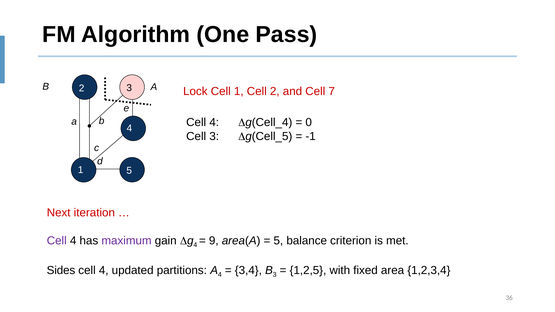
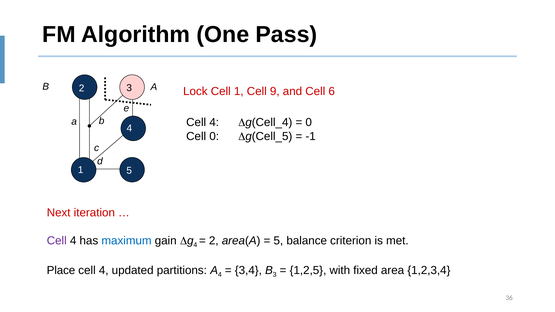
Cell 2: 2 -> 9 (275, 92)
7: 7 -> 6 (332, 92)
Cell 3: 3 -> 0 (214, 136)
maximum colour: purple -> blue (127, 241)
9: 9 -> 2 (214, 241)
Sides: Sides -> Place (61, 270)
